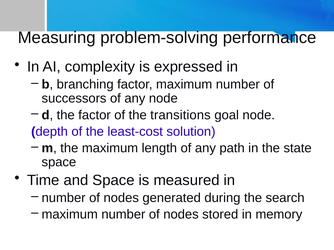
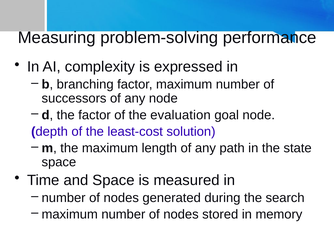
transitions: transitions -> evaluation (180, 115)
